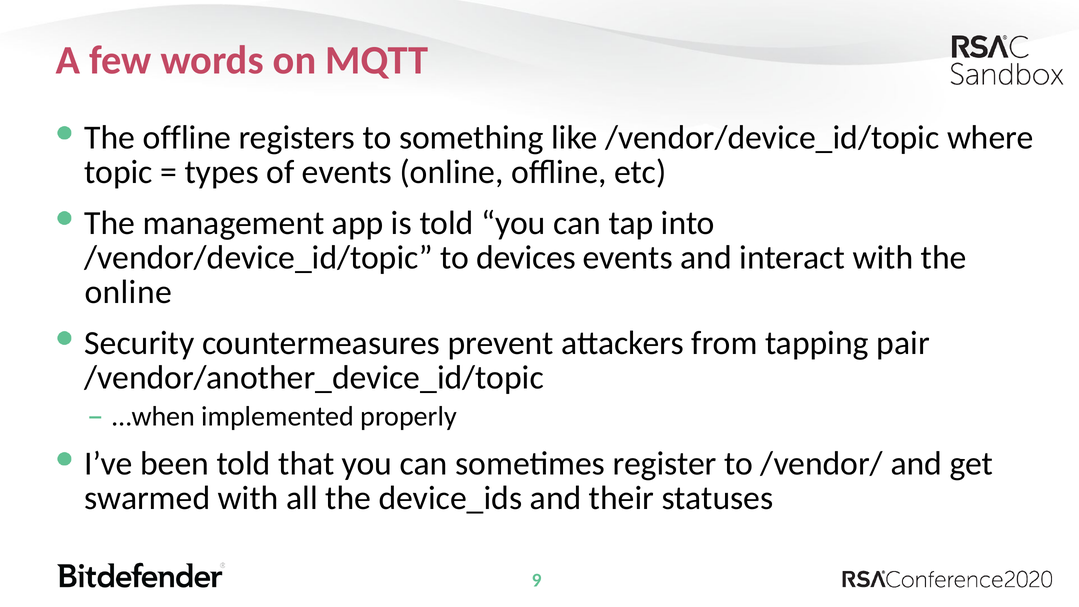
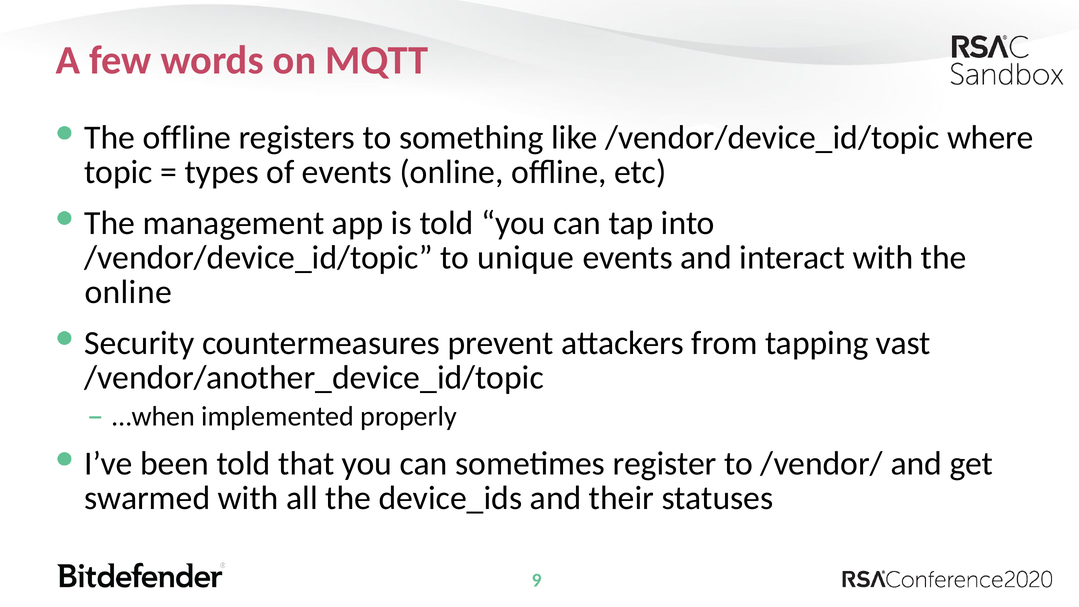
devices: devices -> unique (526, 258)
pair: pair -> vast (903, 343)
